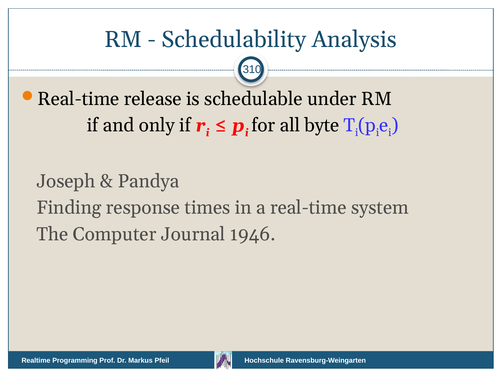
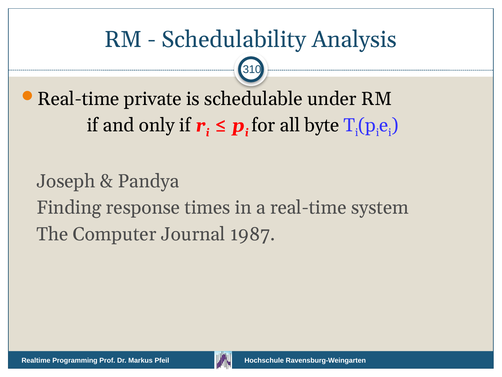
release: release -> private (153, 99)
1946: 1946 -> 1987 (253, 234)
